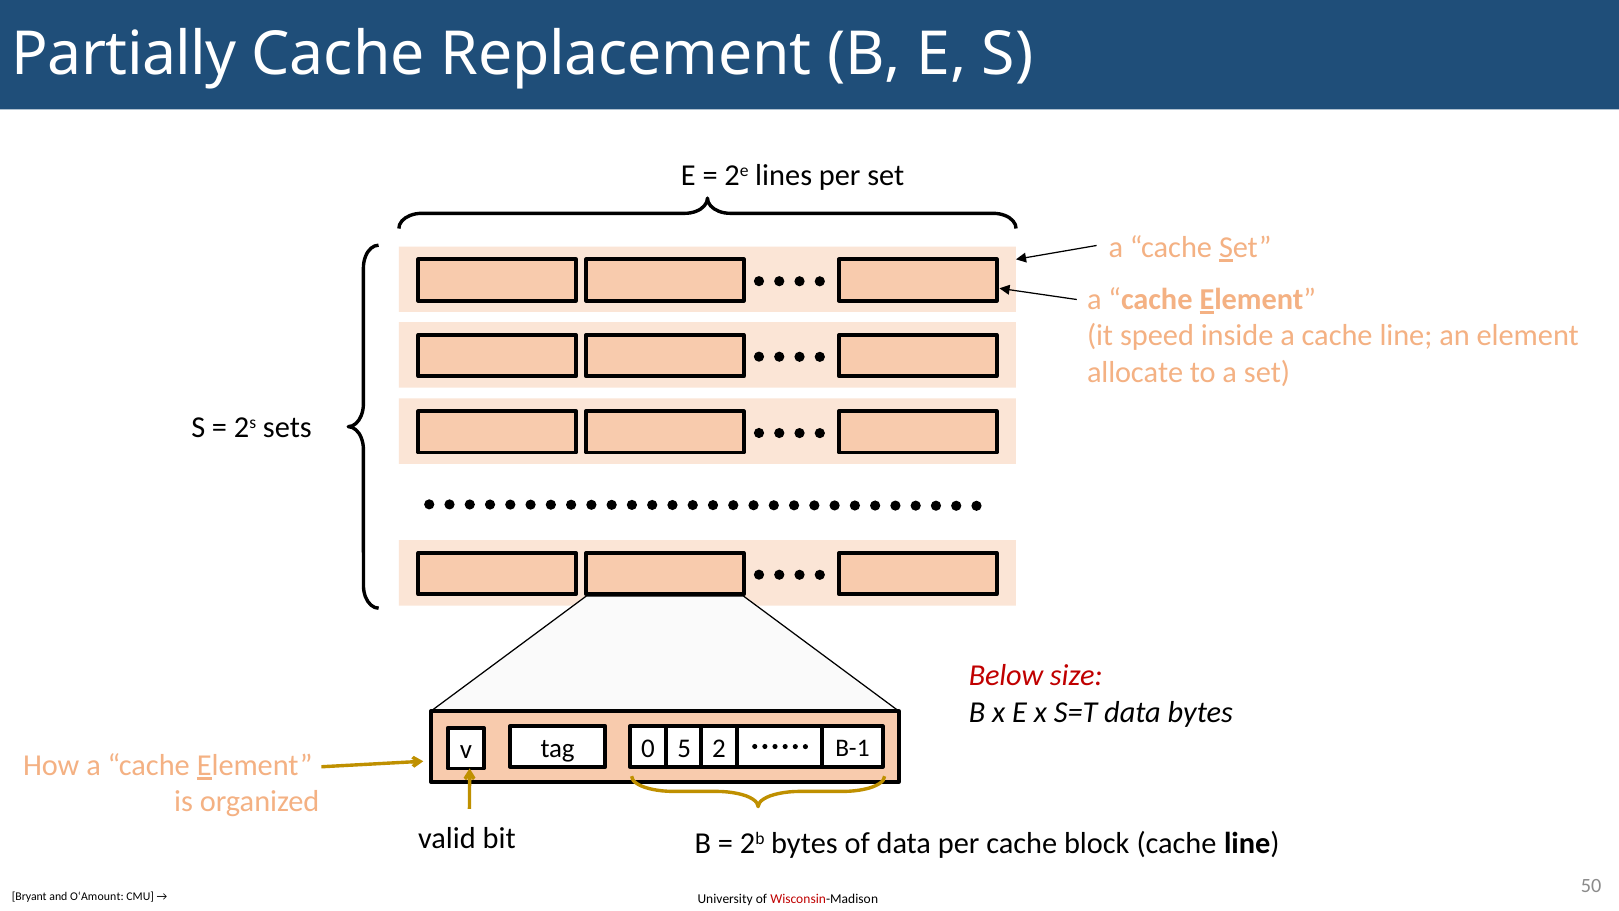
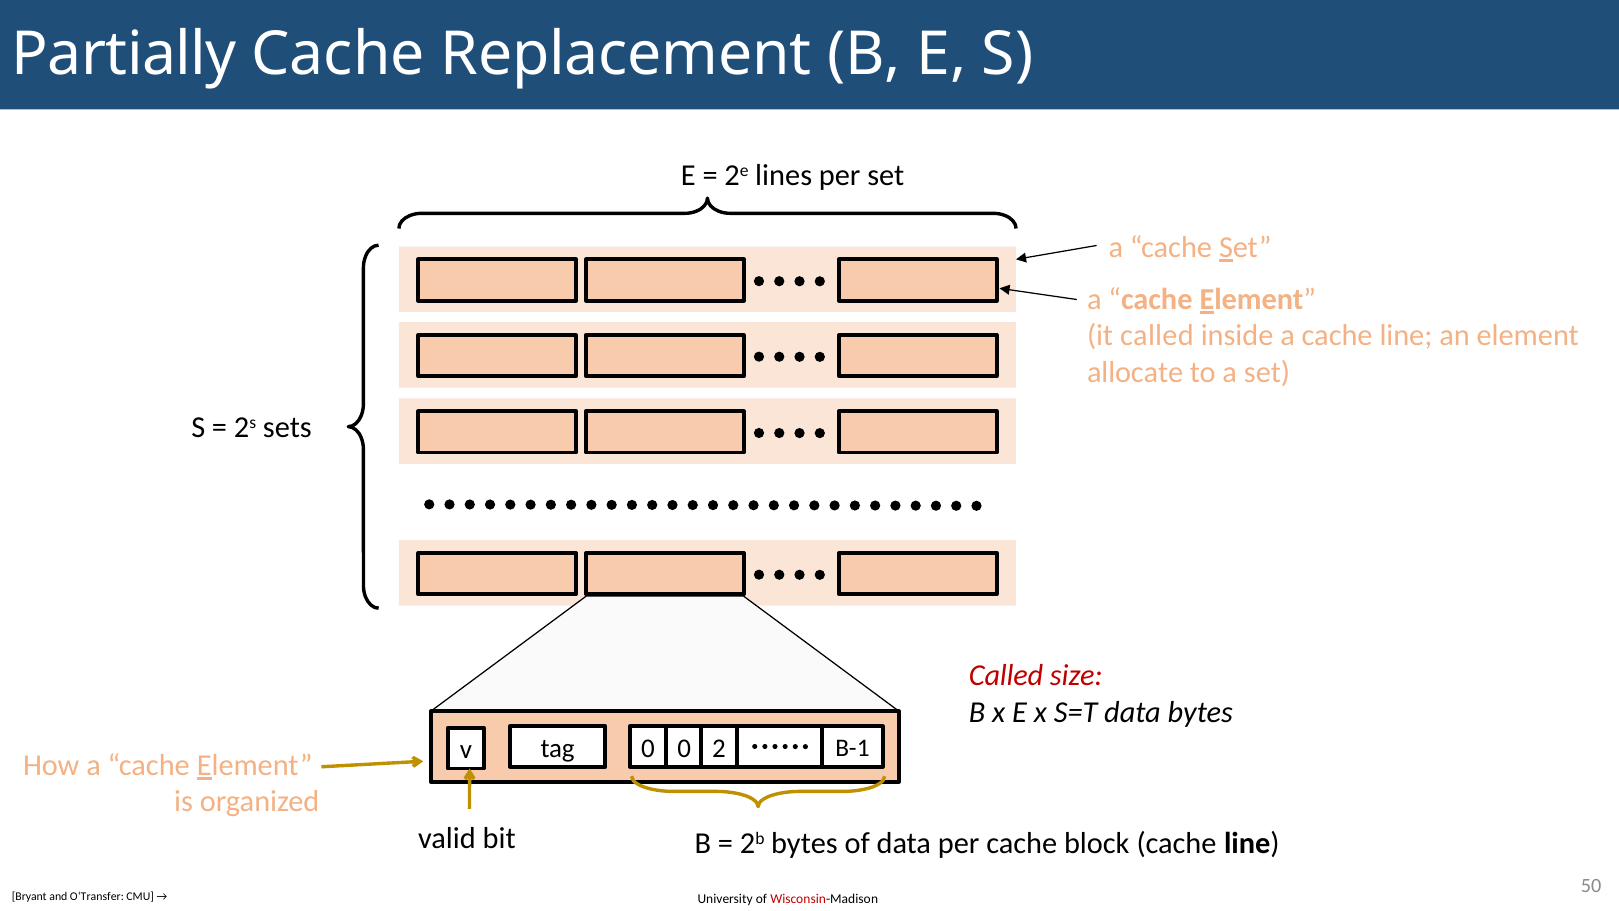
it speed: speed -> called (1157, 336)
Below: Below -> Called (1006, 676)
0 5: 5 -> 0 (684, 748)
O‘Amount: O‘Amount -> O‘Transfer (97, 896)
